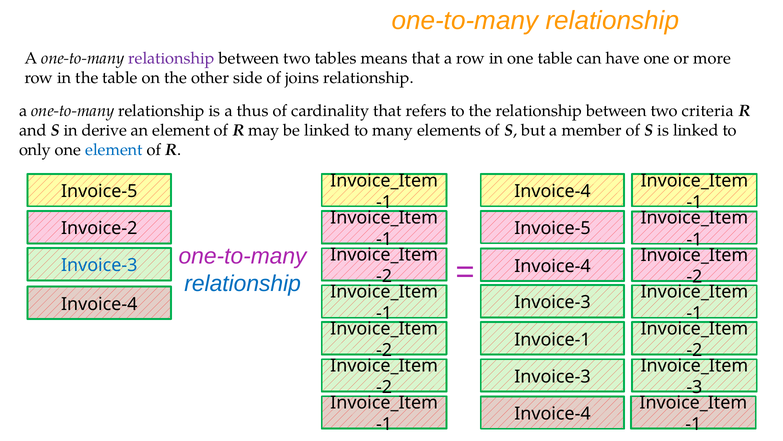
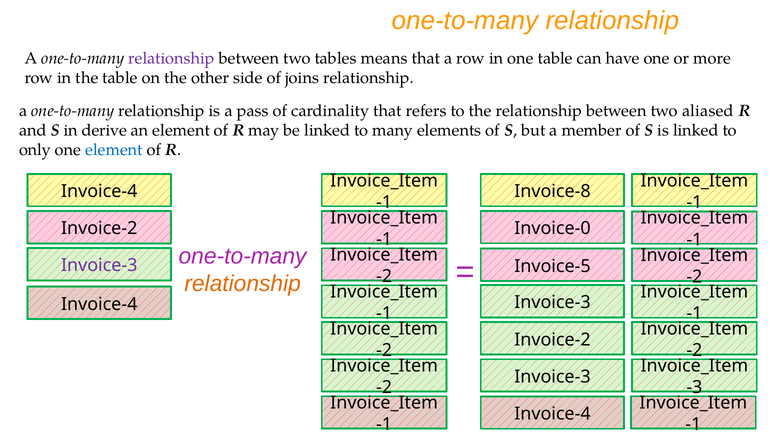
thus: thus -> pass (253, 111)
criteria: criteria -> aliased (708, 111)
Invoice-5: Invoice-5 -> Invoice-4 (99, 191)
Invoice-4: Invoice-4 -> Invoice-8 (552, 191)
Invoice-5: Invoice-5 -> Invoice-0 (552, 228)
Invoice-3 colour: blue -> purple (99, 265)
Invoice-4: Invoice-4 -> Invoice-5 (552, 266)
relationship colour: blue -> orange (243, 283)
Invoice-1: Invoice-1 -> Invoice-2 (552, 339)
